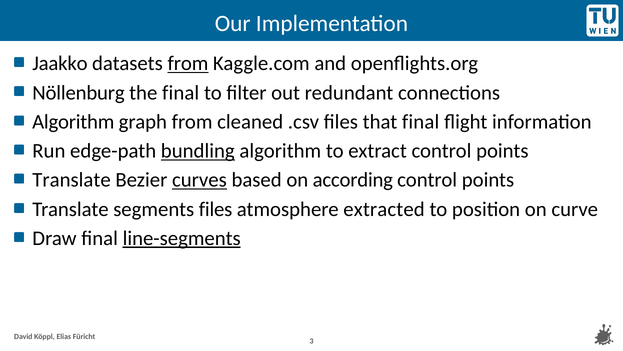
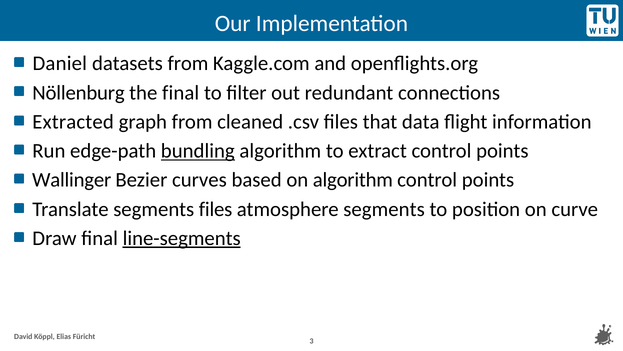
Jaakko: Jaakko -> Daniel (60, 63)
from underline: present -> none (188, 63)
Algorithm: Algorithm -> Extracted (73, 122)
that final: final -> data (421, 122)
Translate: Translate -> Wallinger (72, 180)
curves underline: present -> none (199, 180)
on according: according -> algorithm (353, 180)
atmosphere extracted: extracted -> segments (384, 209)
